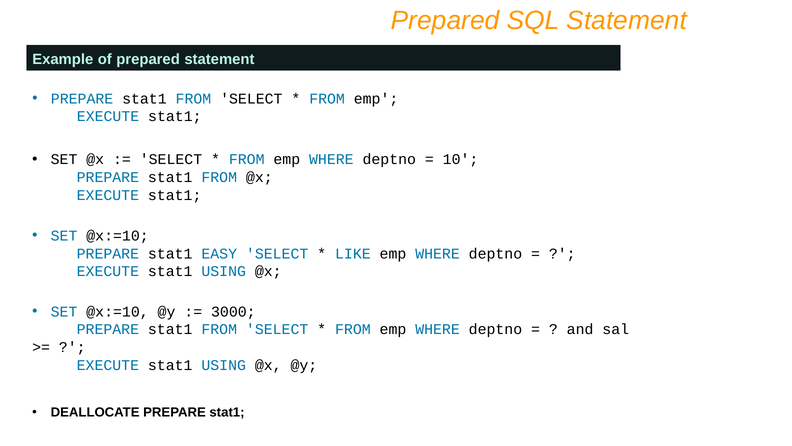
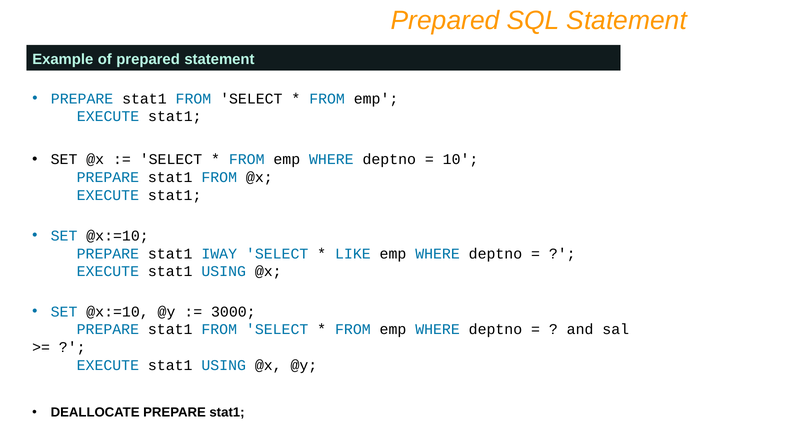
EASY: EASY -> IWAY (219, 253)
